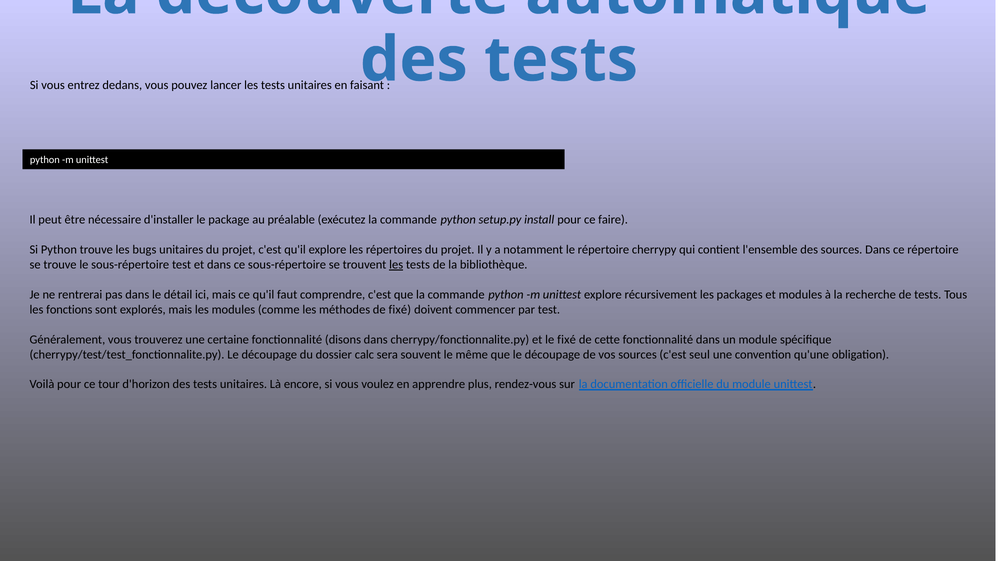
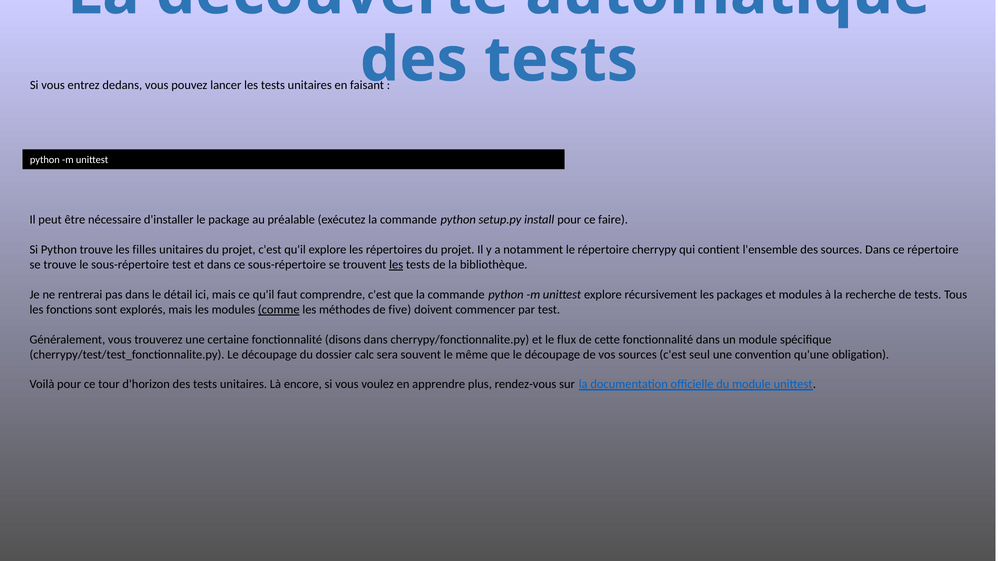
bugs: bugs -> filles (144, 250)
comme underline: none -> present (279, 310)
de fixé: fixé -> five (400, 310)
le fixé: fixé -> flux (567, 340)
